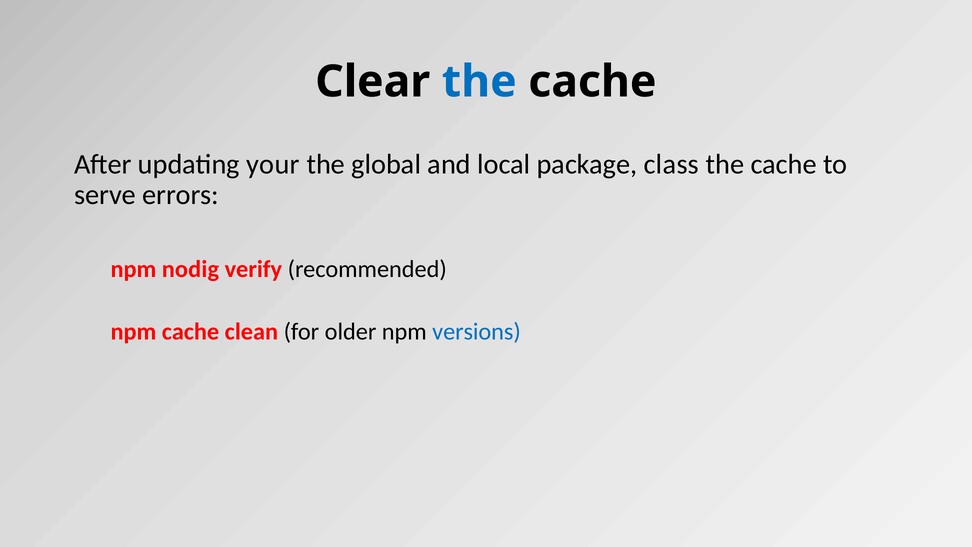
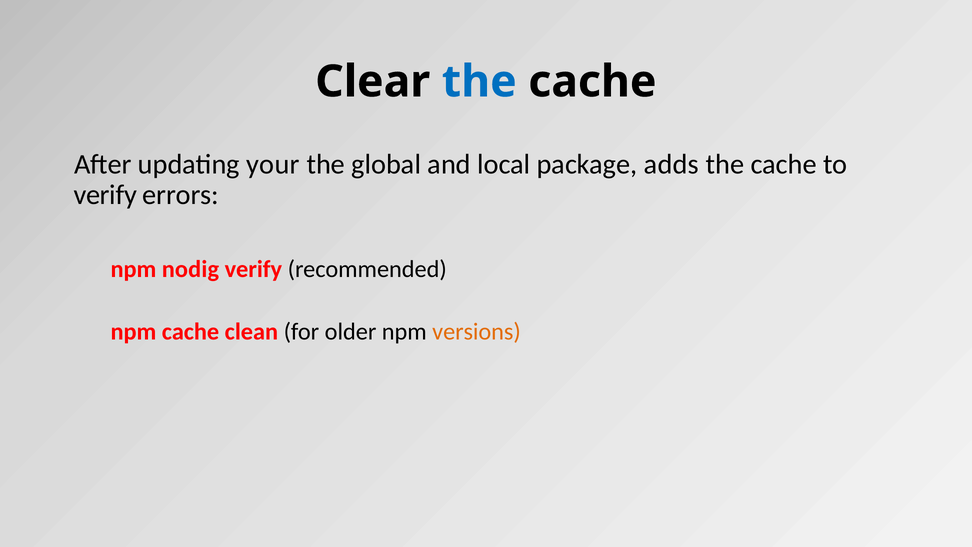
class: class -> adds (671, 164)
serve: serve -> verify (105, 195)
versions colour: blue -> orange (476, 332)
